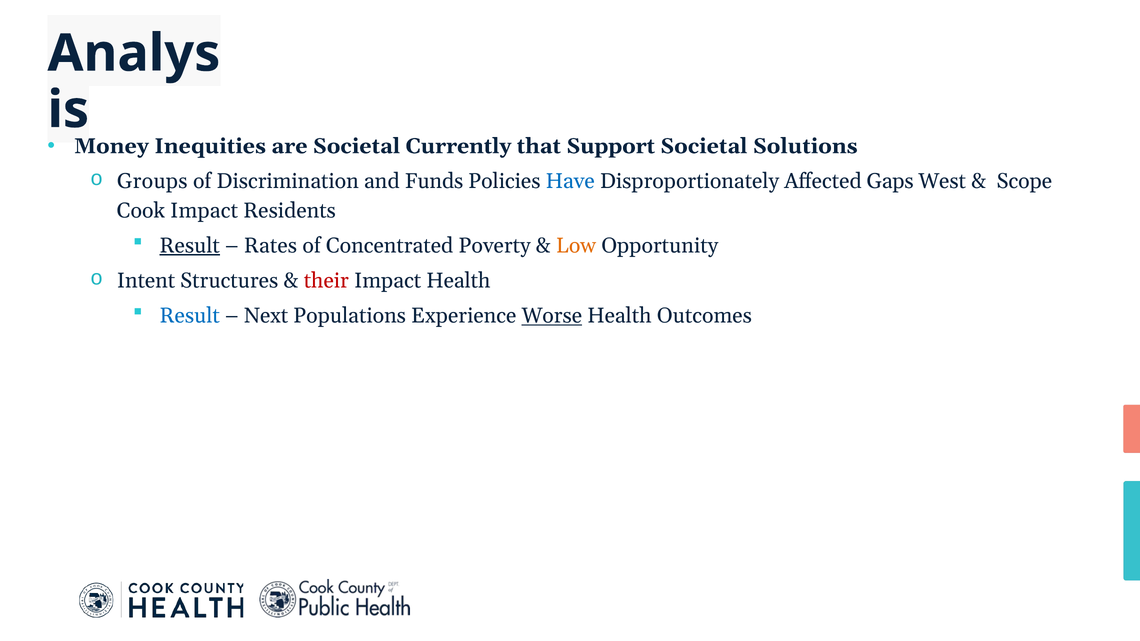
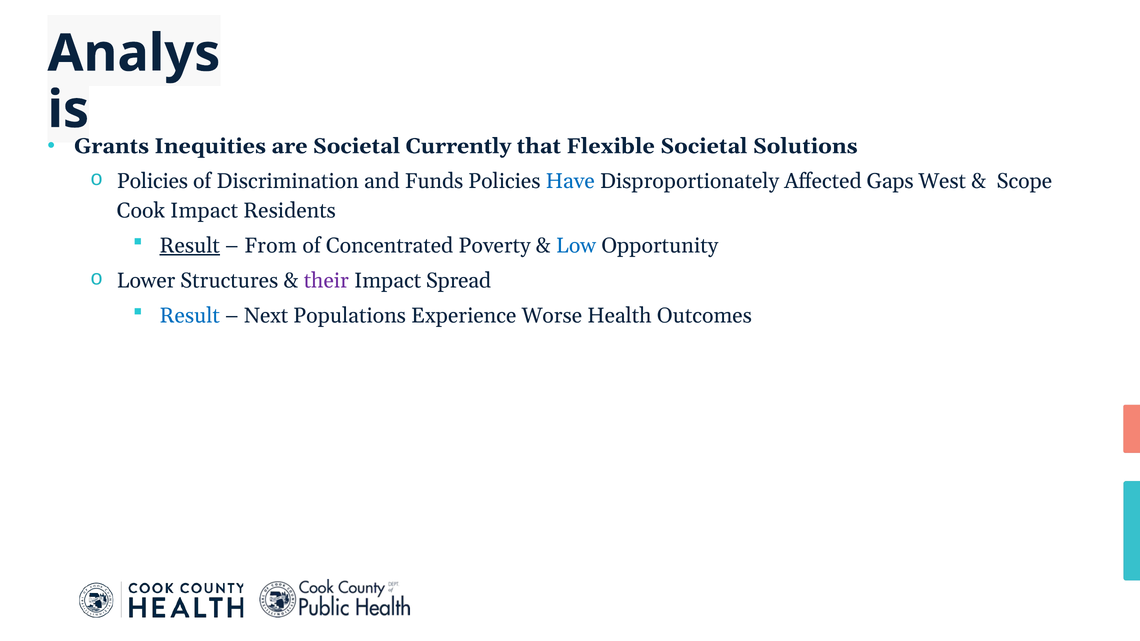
Money: Money -> Grants (112, 146)
Support: Support -> Flexible (611, 146)
Groups: Groups -> Policies (152, 181)
Rates: Rates -> From (270, 246)
Low colour: orange -> blue (576, 246)
Intent: Intent -> Lower (146, 281)
their colour: red -> purple (326, 281)
Impact Health: Health -> Spread (458, 281)
Worse underline: present -> none (552, 316)
